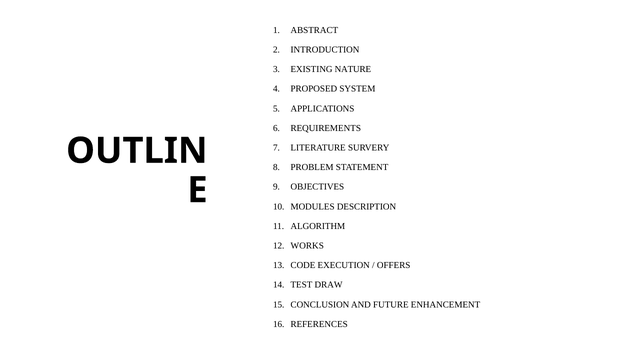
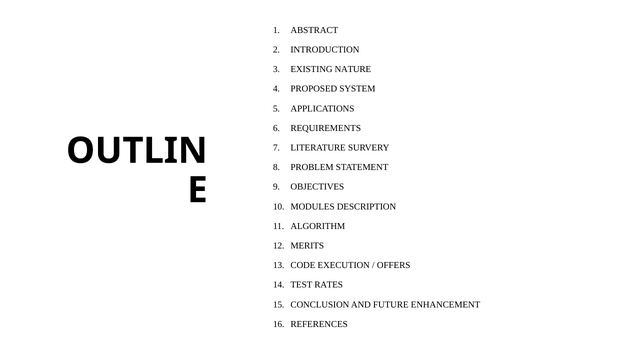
WORKS: WORKS -> MERITS (307, 246)
DRAW: DRAW -> RATES (329, 285)
